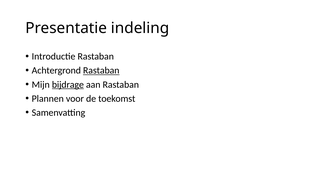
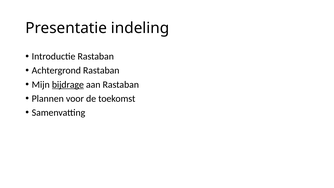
Rastaban underline: present -> none (101, 70)
